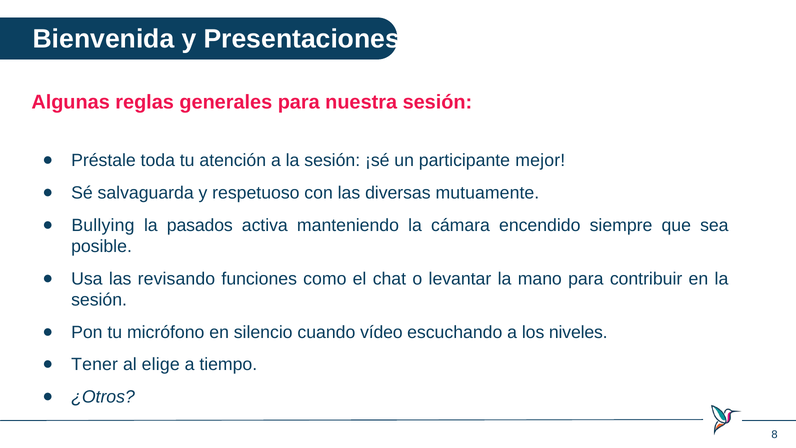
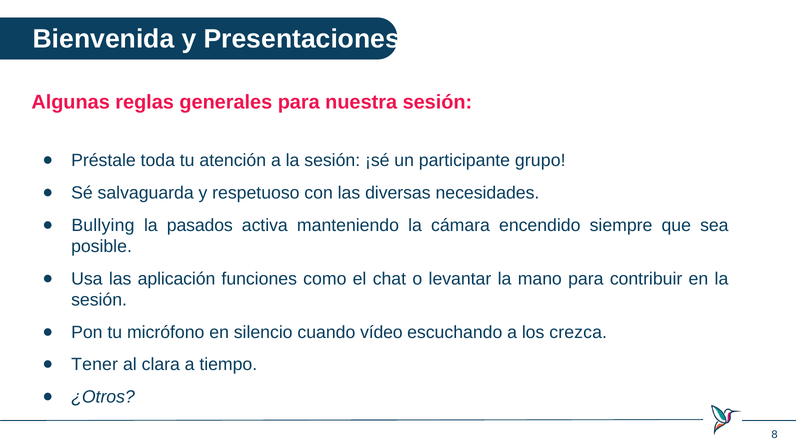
mejor: mejor -> grupo (540, 161)
mutuamente: mutuamente -> necesidades (487, 193)
revisando: revisando -> aplicación (177, 279)
niveles: niveles -> crezca (578, 332)
elige: elige -> clara (161, 364)
